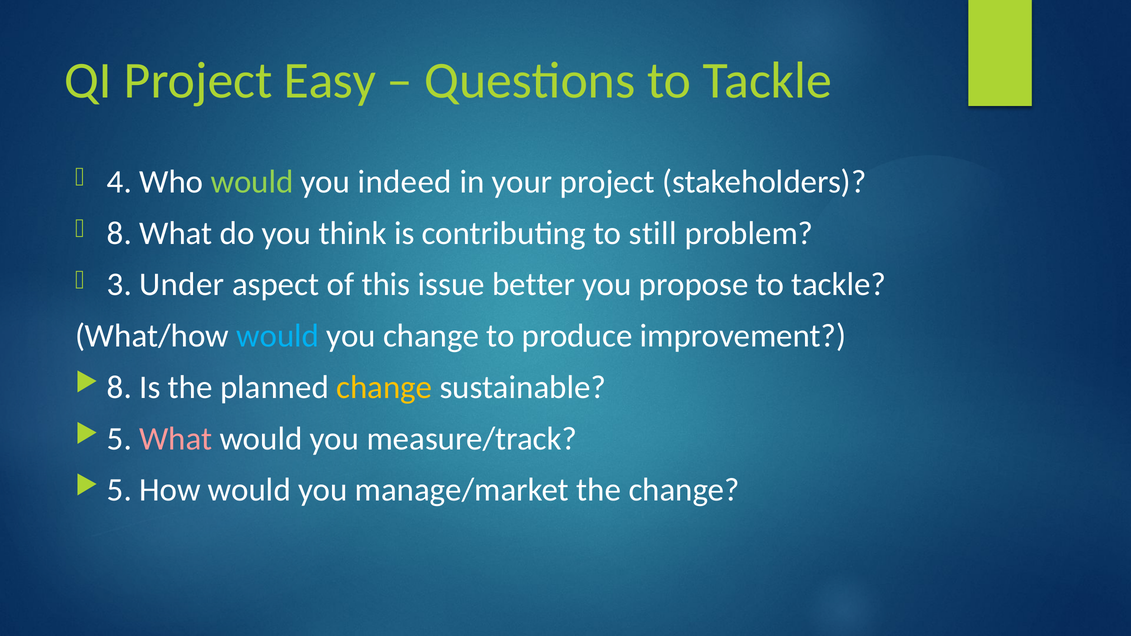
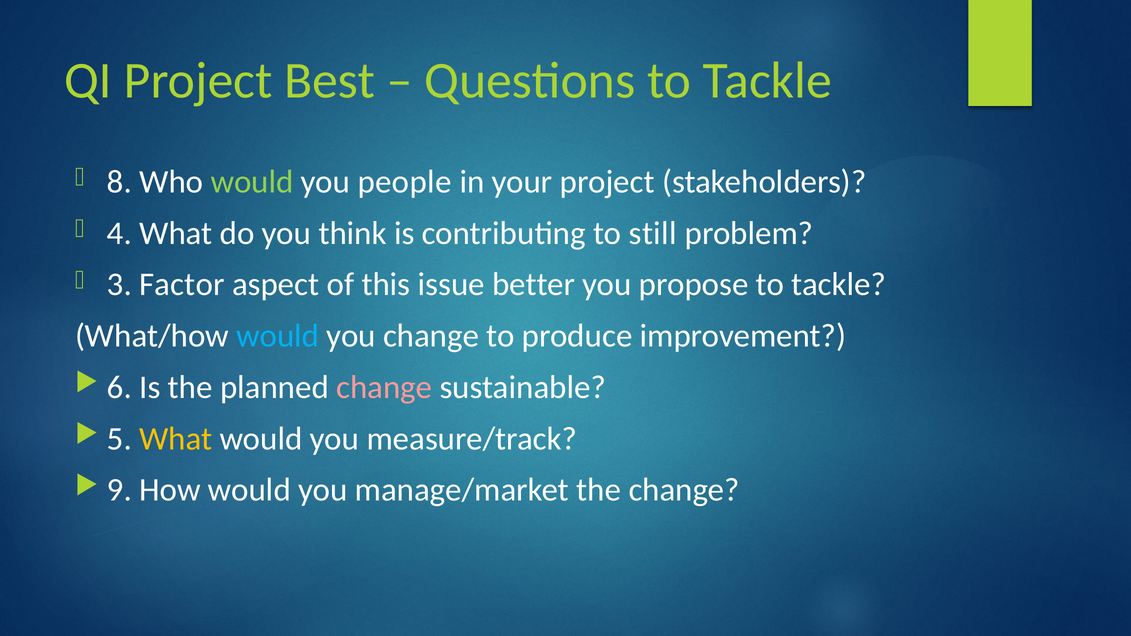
Easy: Easy -> Best (330, 81)
4: 4 -> 8 (119, 182)
indeed: indeed -> people (405, 182)
8: 8 -> 4 (119, 233)
Under: Under -> Factor (182, 285)
8: 8 -> 6 (119, 387)
change colour: yellow -> pink (384, 387)
What colour: pink -> yellow (176, 439)
5: 5 -> 9 (119, 490)
